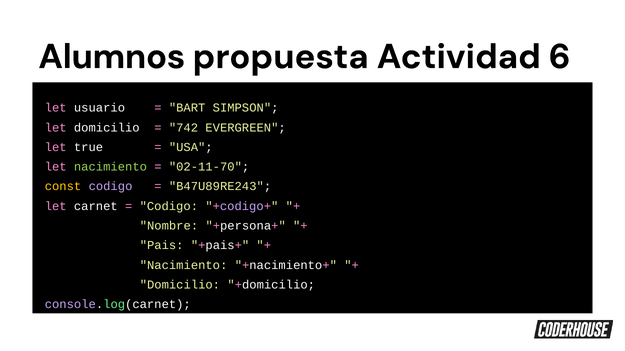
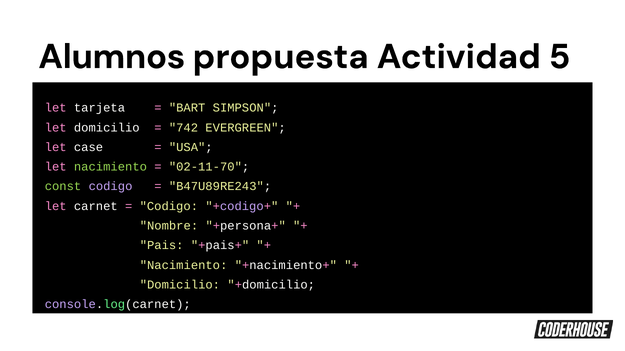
6: 6 -> 5 (560, 57)
usuario: usuario -> tarjeta (99, 108)
true: true -> case (89, 147)
const colour: yellow -> light green (63, 187)
